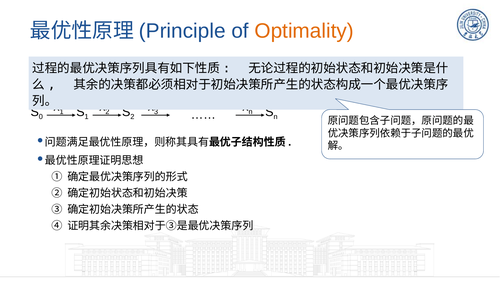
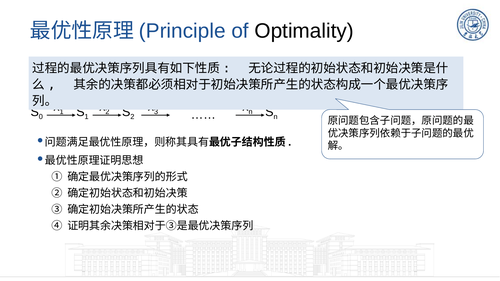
Optimality colour: orange -> black (304, 31)
